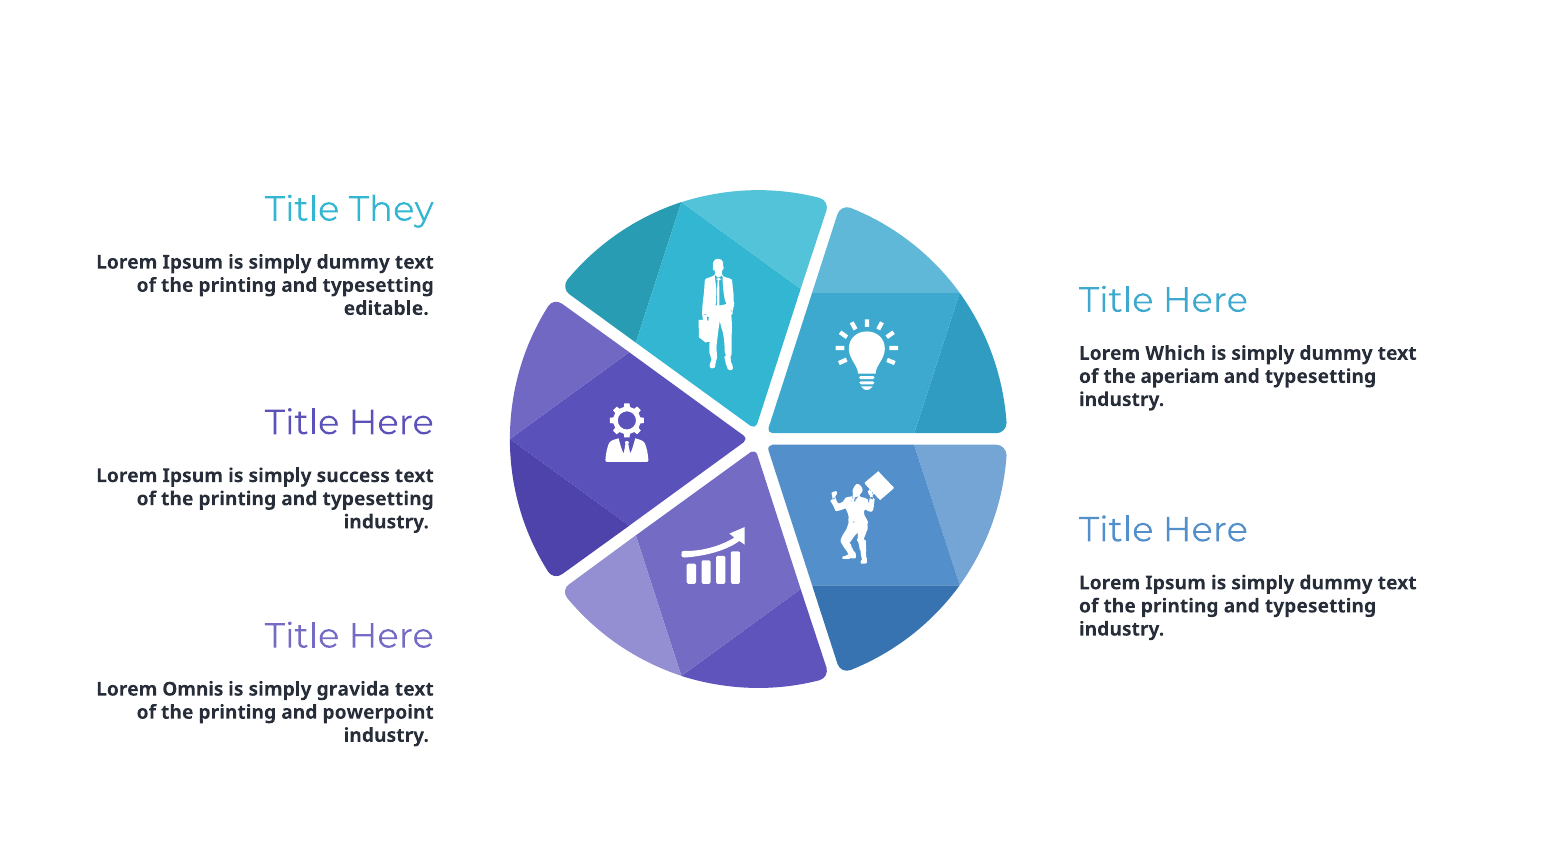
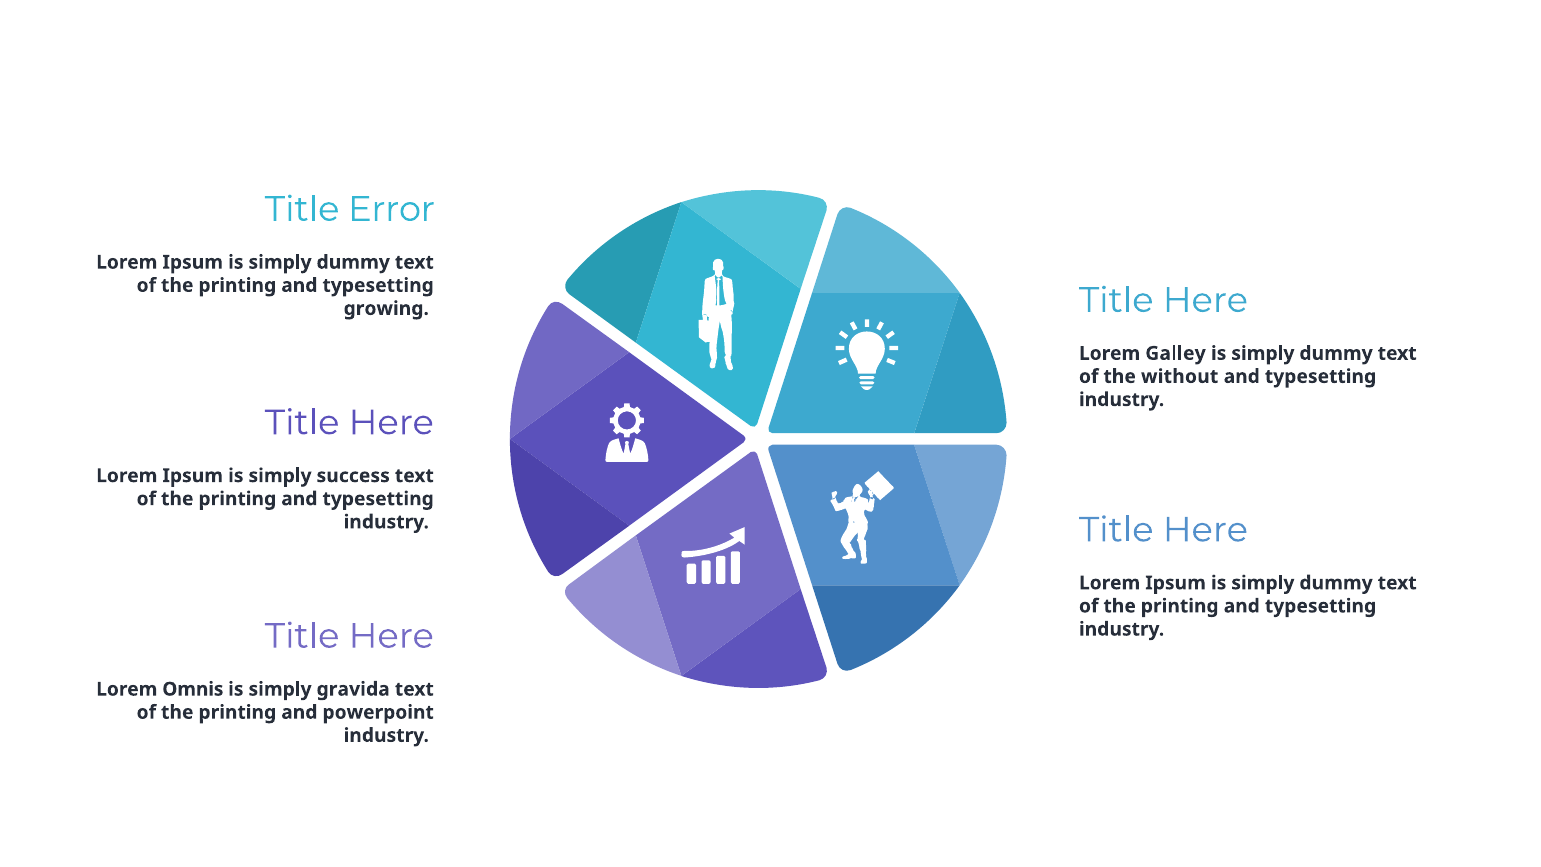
They: They -> Error (391, 209)
editable: editable -> growing (386, 308)
Which: Which -> Galley (1175, 353)
aperiam: aperiam -> without (1180, 376)
